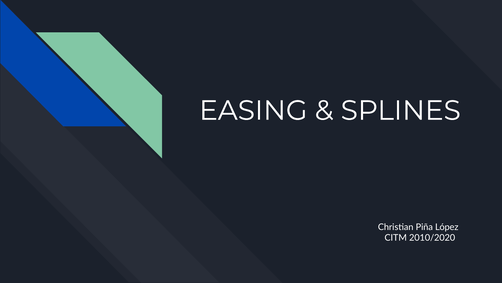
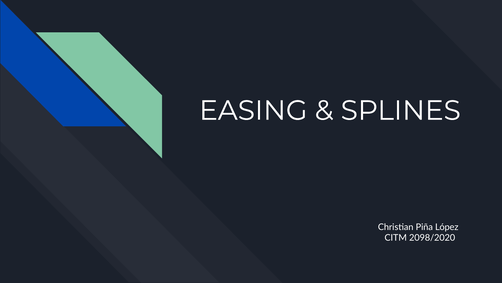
2010/2020: 2010/2020 -> 2098/2020 (432, 237)
